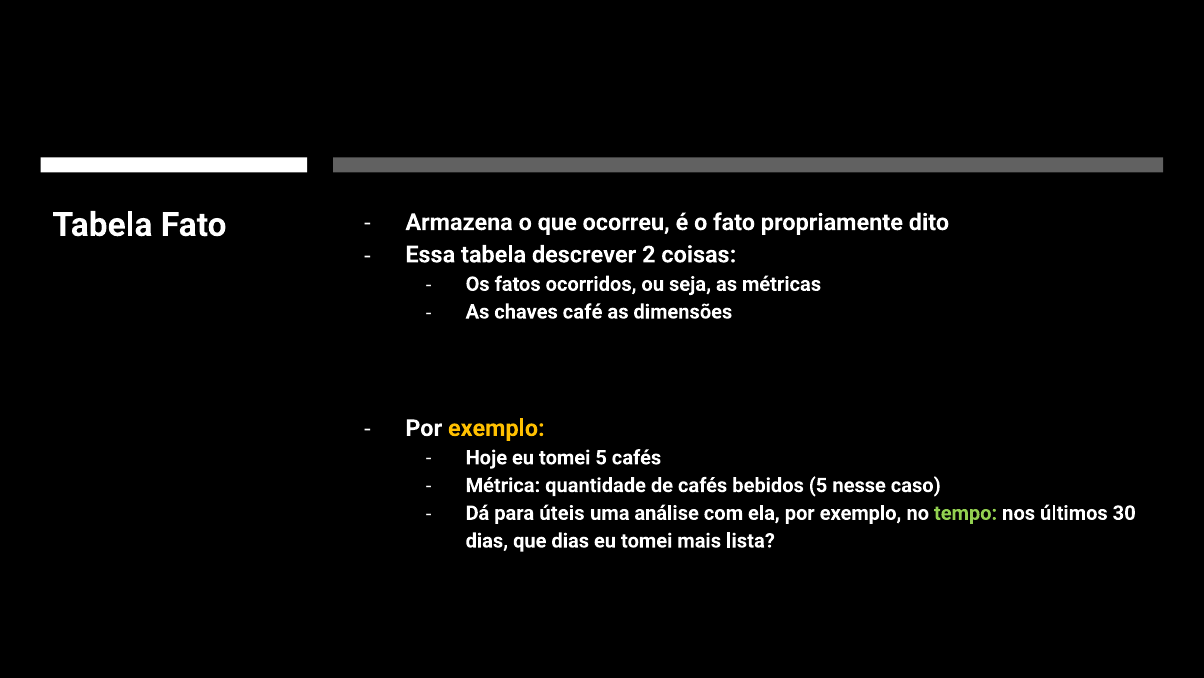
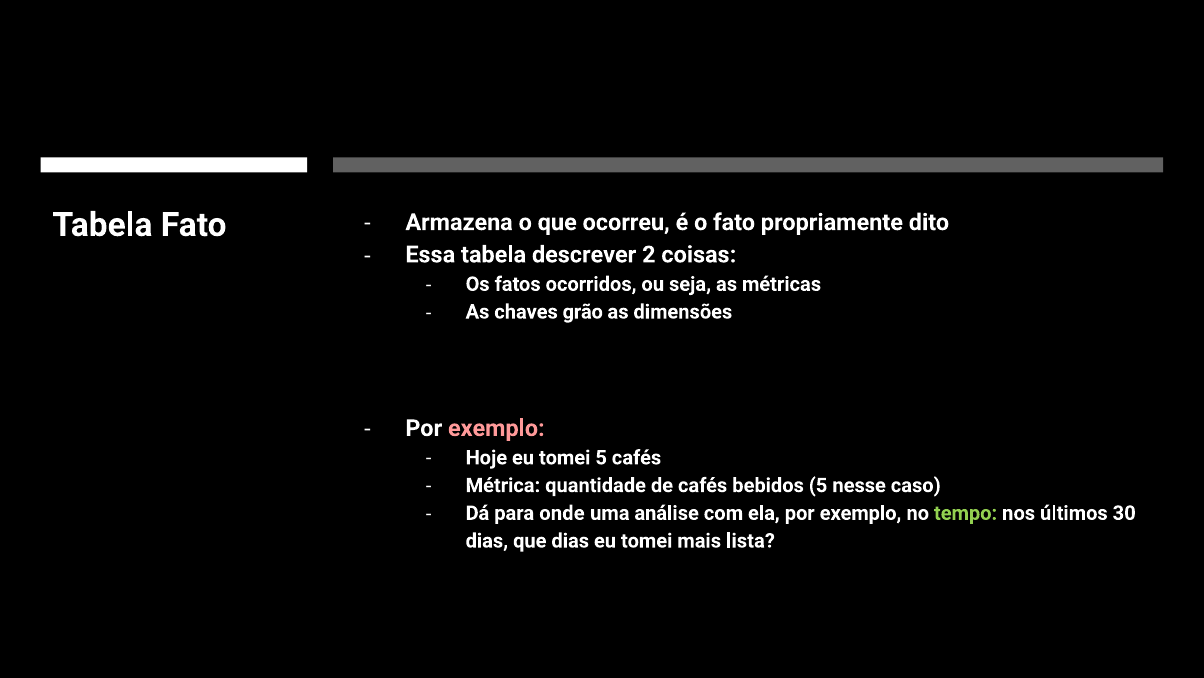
café: café -> grão (583, 312)
exemplo colour: yellow -> pink (496, 428)
úteis: úteis -> onde (562, 513)
